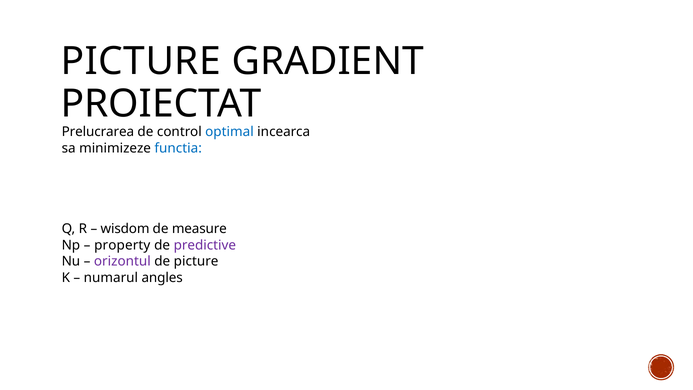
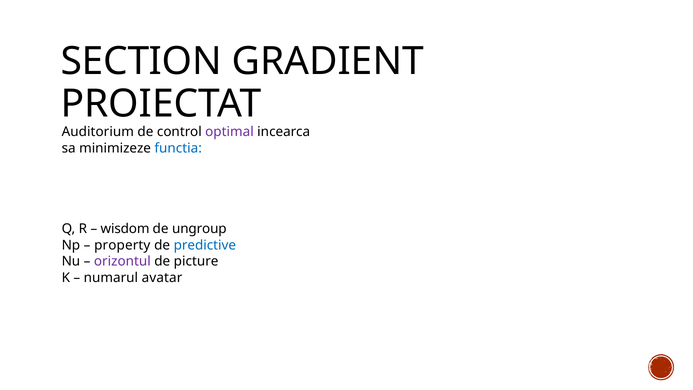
PICTURE: PICTURE -> SECTION (141, 61)
Prelucrarea: Prelucrarea -> Auditorium (98, 132)
optimal colour: blue -> purple (229, 132)
measure: measure -> ungroup (199, 229)
predictive colour: purple -> blue (205, 245)
angles: angles -> avatar (162, 277)
